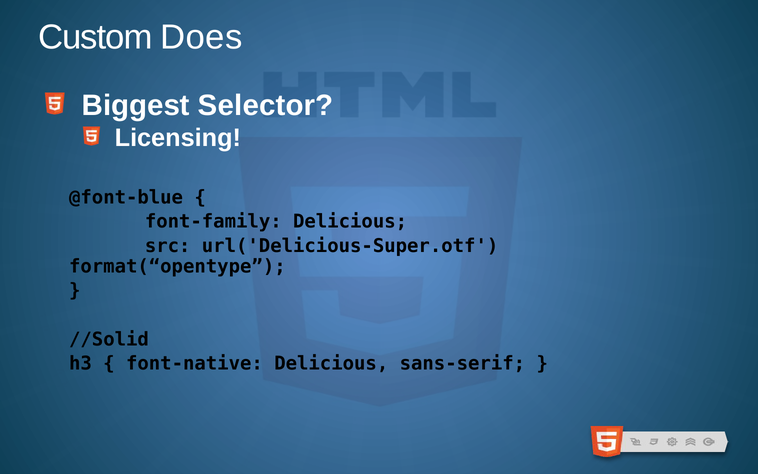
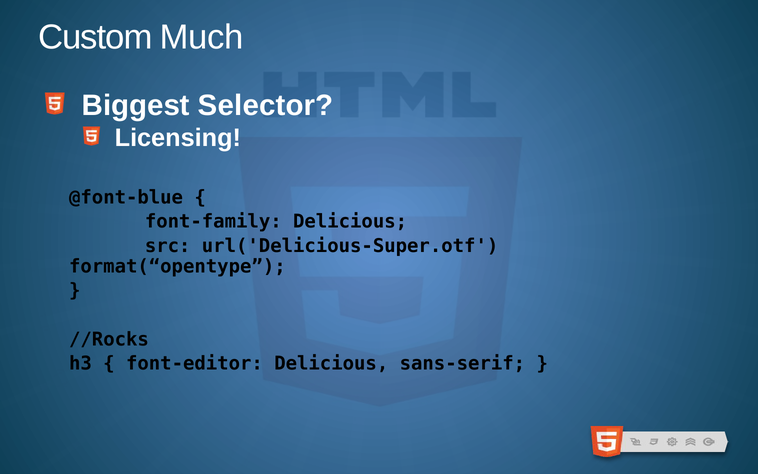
Does: Does -> Much (202, 37)
//Solid: //Solid -> //Rocks (109, 339)
font-native: font-native -> font-editor (194, 363)
